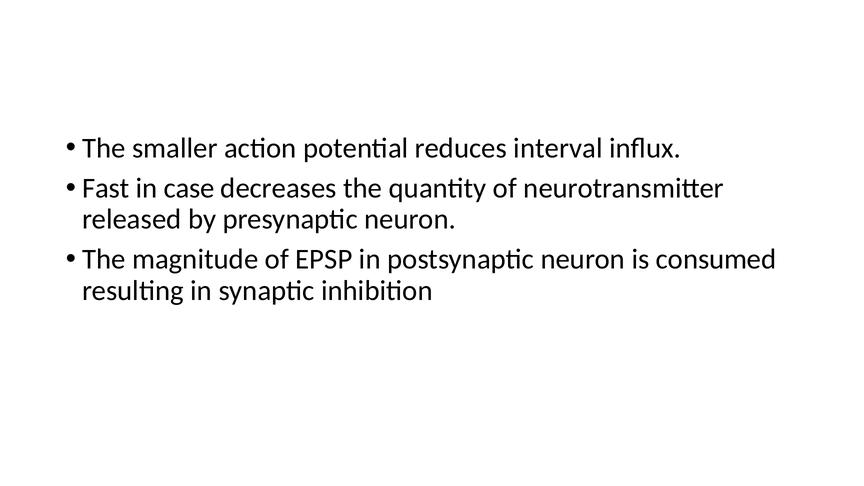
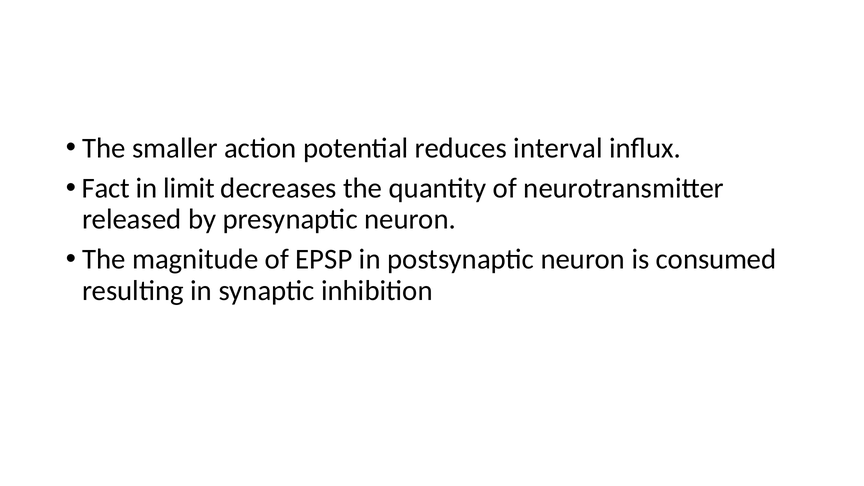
Fast: Fast -> Fact (106, 188)
case: case -> limit (189, 188)
